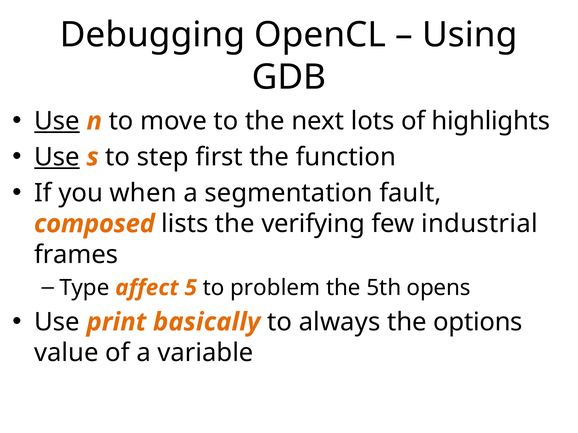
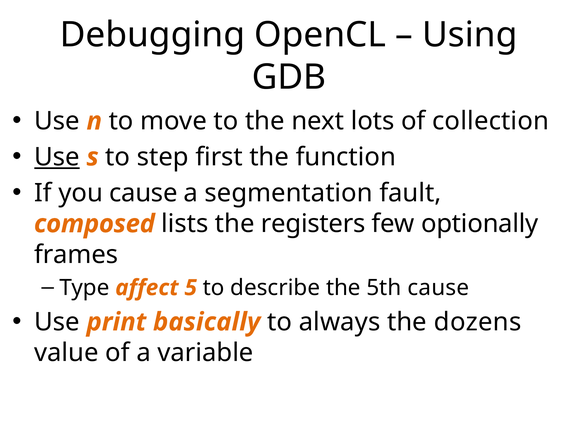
Use underline: present -> none (57, 121)
highlights: highlights -> collection (491, 121)
you when: when -> cause (143, 193)
verifying: verifying -> registers (313, 224)
industrial: industrial -> optionally (480, 224)
problem: problem -> describe (275, 288)
5th opens: opens -> cause (438, 288)
options: options -> dozens (478, 322)
